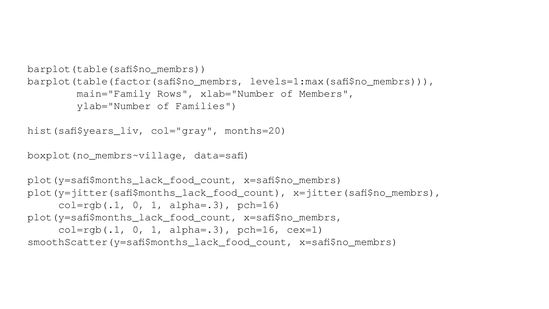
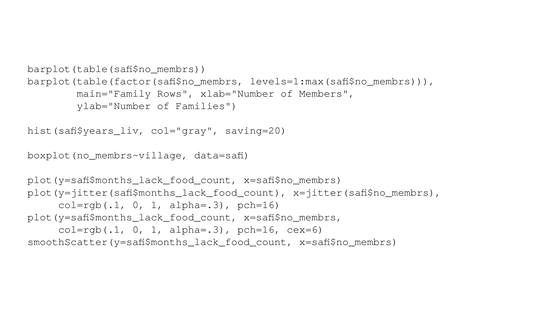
months=20: months=20 -> saving=20 (256, 130)
cex=1: cex=1 -> cex=6 (305, 229)
